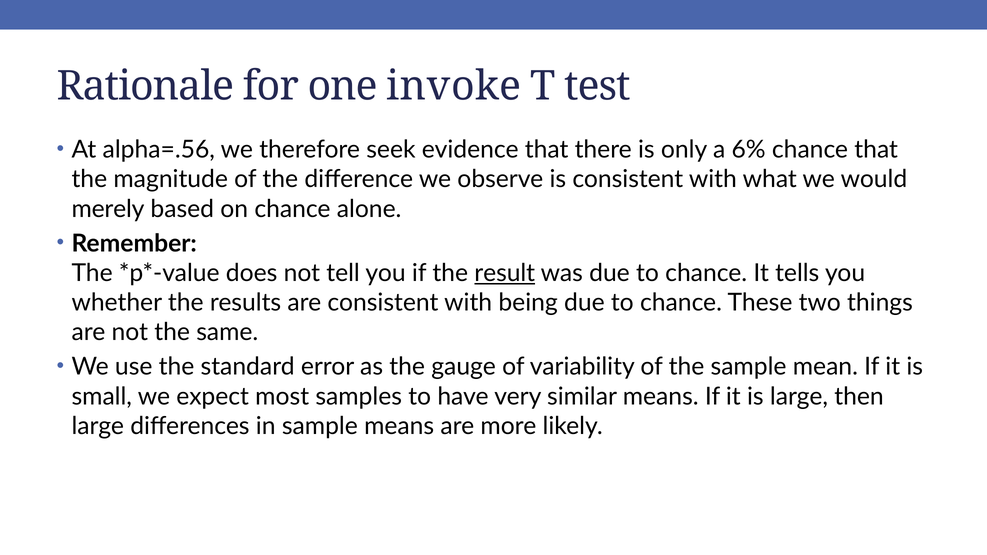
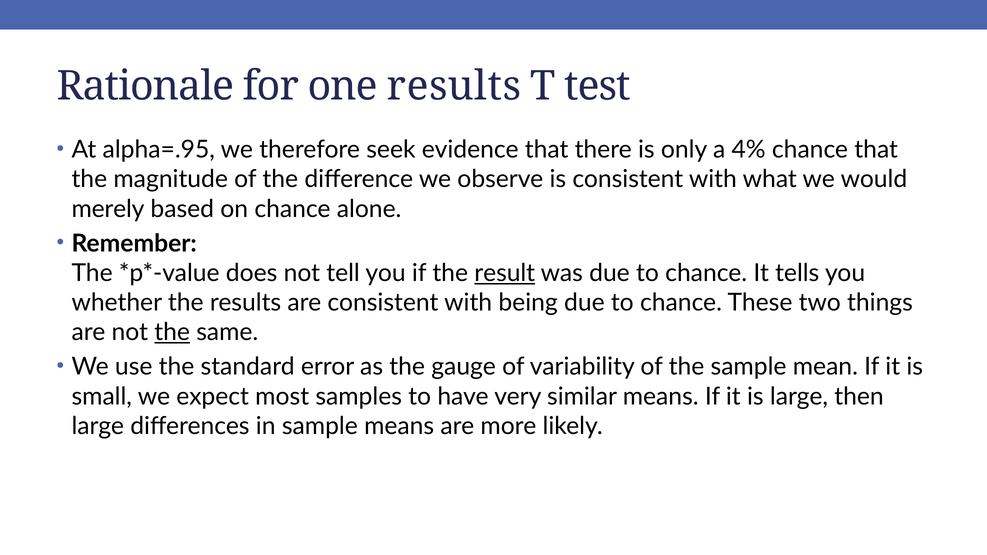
one invoke: invoke -> results (454, 86)
alpha=.56: alpha=.56 -> alpha=.95 (159, 150)
6%: 6% -> 4% (749, 150)
the underline: none -> present (172, 332)
